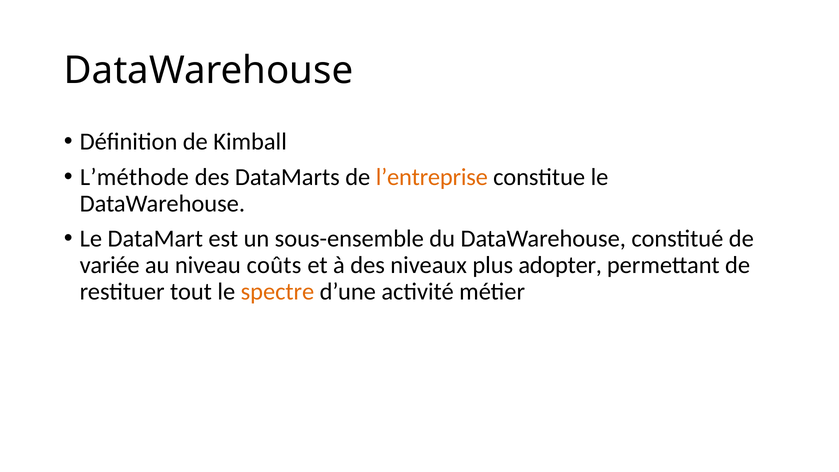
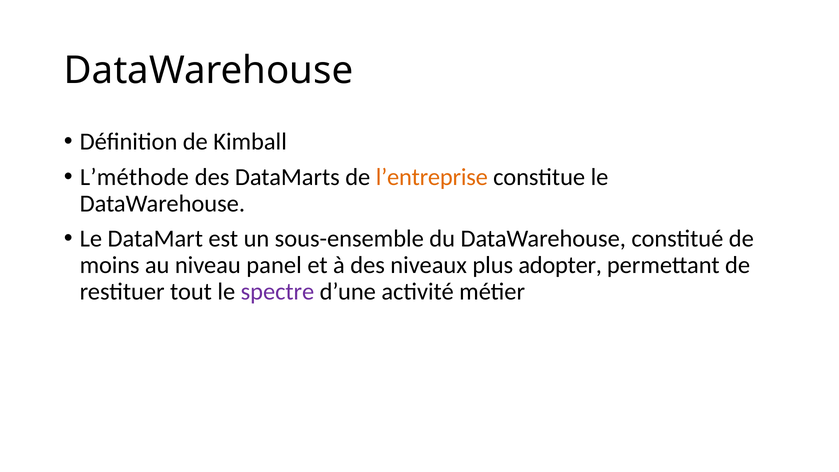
variée: variée -> moins (110, 265)
coûts: coûts -> panel (274, 265)
spectre colour: orange -> purple (277, 292)
